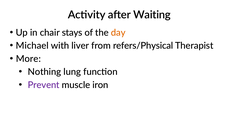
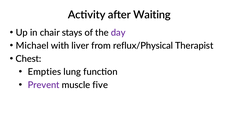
day colour: orange -> purple (118, 33)
refers/Physical: refers/Physical -> reflux/Physical (143, 46)
More: More -> Chest (28, 59)
Nothing: Nothing -> Empties (44, 72)
iron: iron -> five (100, 85)
